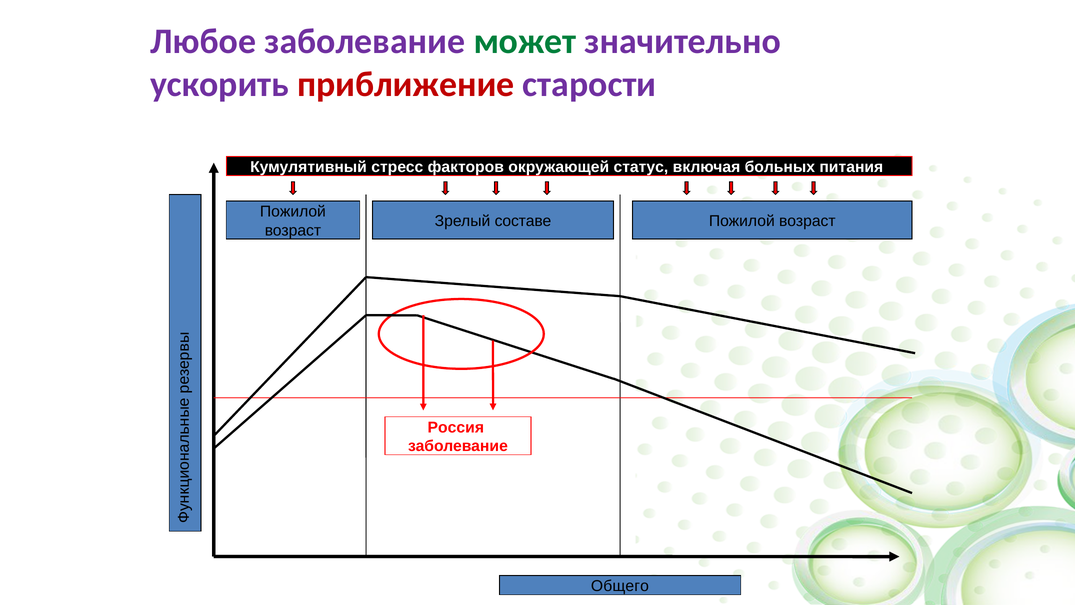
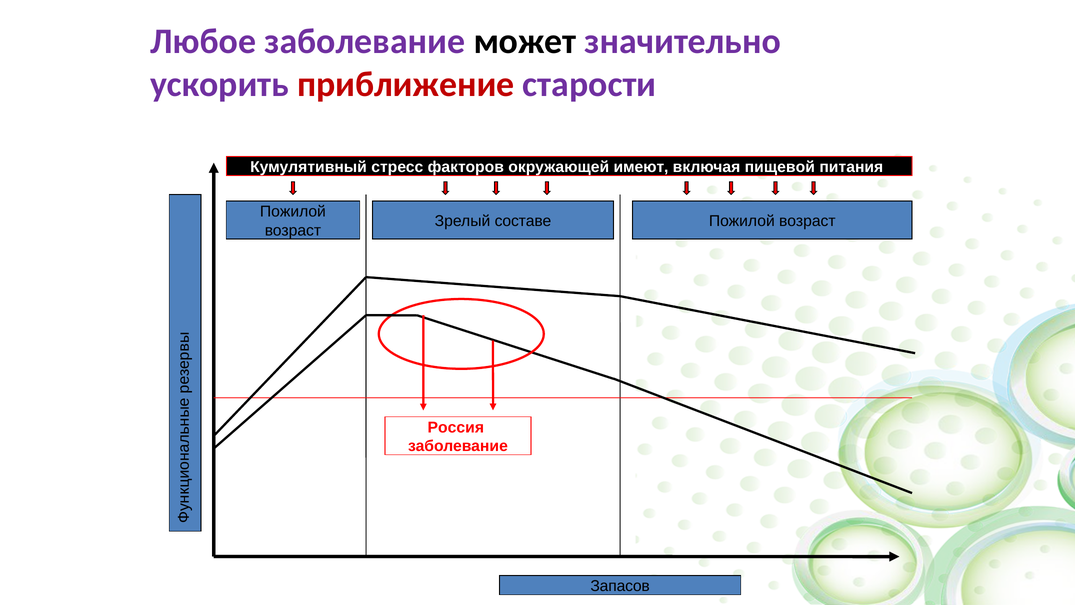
может colour: green -> black (525, 42)
статус: статус -> имеют (641, 167)
больных: больных -> пищевой (780, 167)
Общего: Общего -> Запасов (620, 586)
